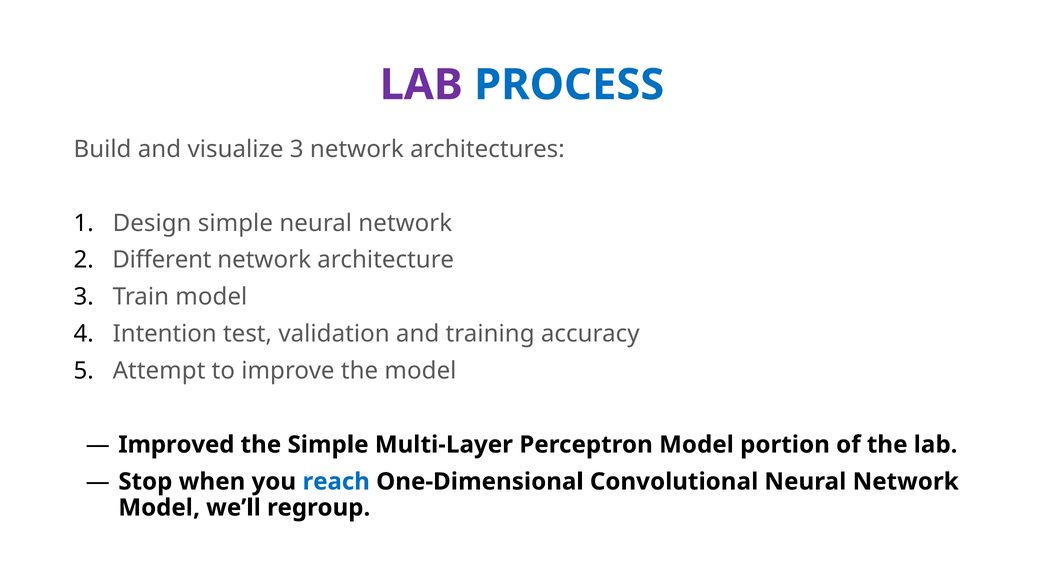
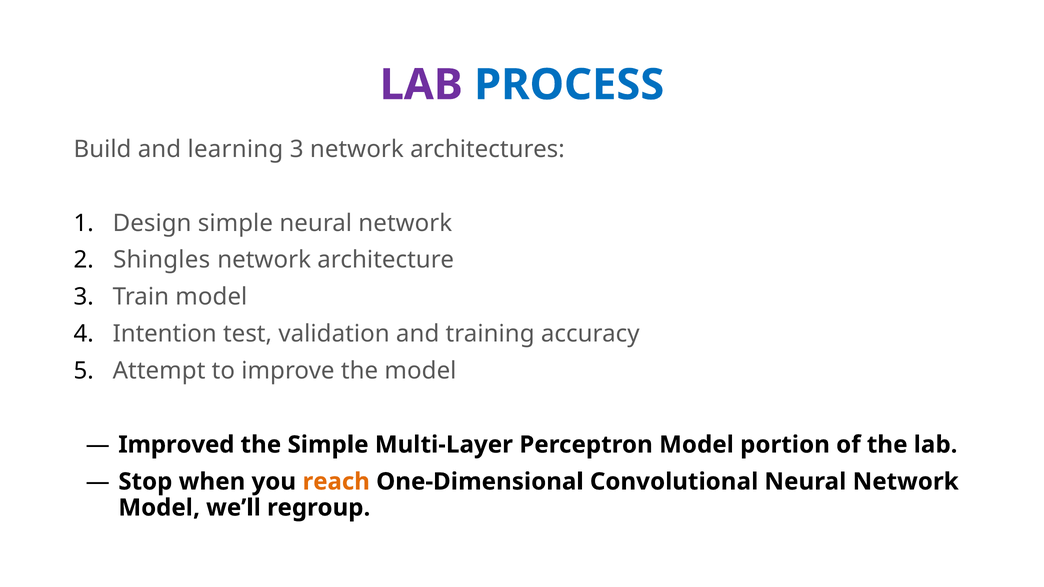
visualize: visualize -> learning (235, 149)
Different: Different -> Shingles (162, 260)
reach colour: blue -> orange (336, 482)
